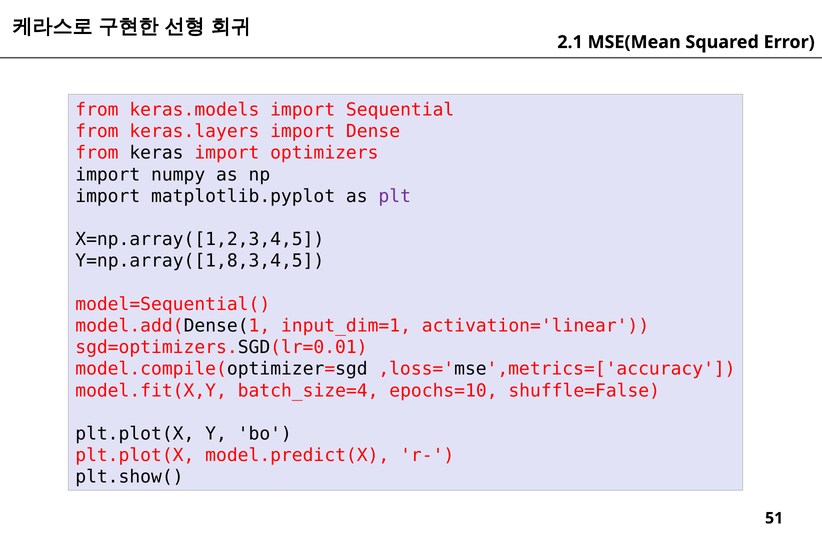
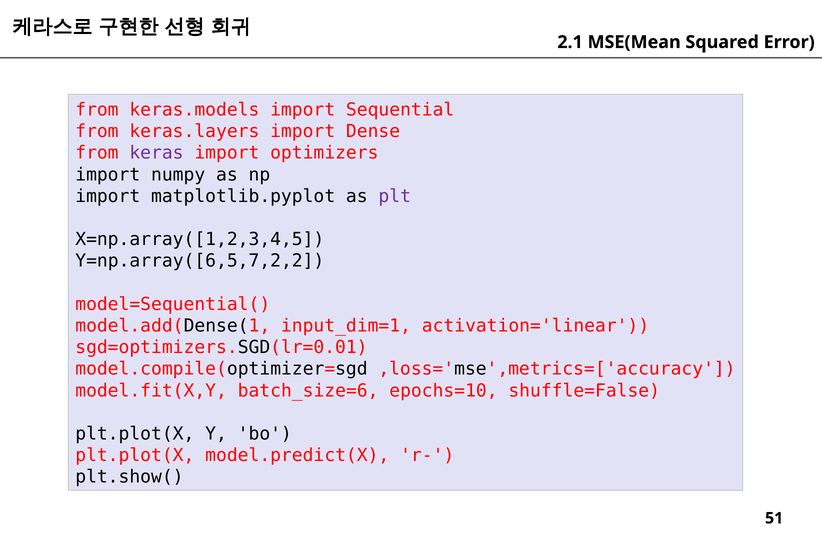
keras colour: black -> purple (156, 153)
Y=np.array([1,8,3,4,5: Y=np.array([1,8,3,4,5 -> Y=np.array([6,5,7,2,2 (200, 261)
batch_size=4: batch_size=4 -> batch_size=6 (308, 391)
